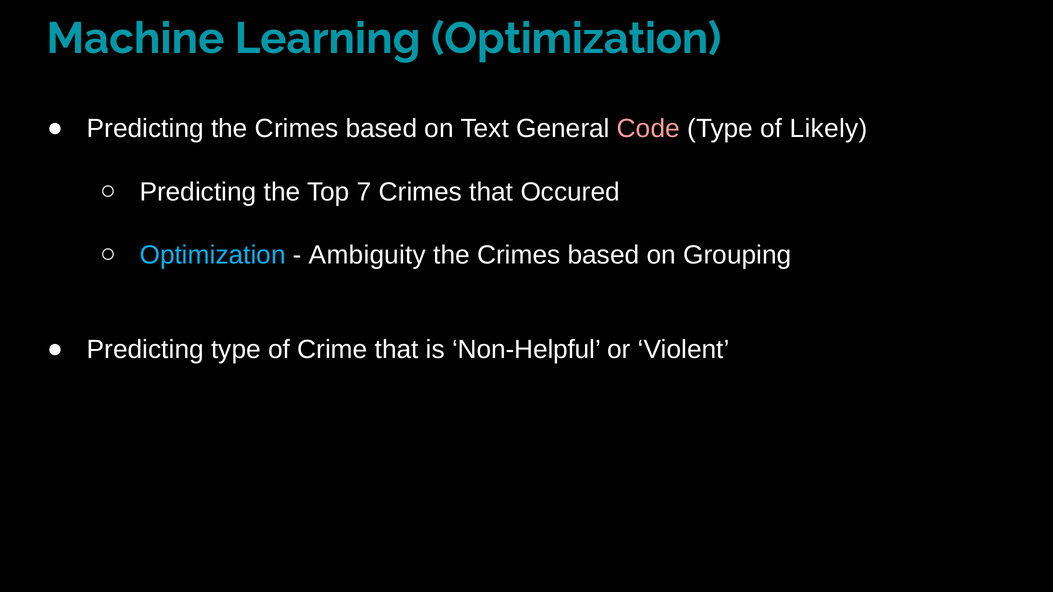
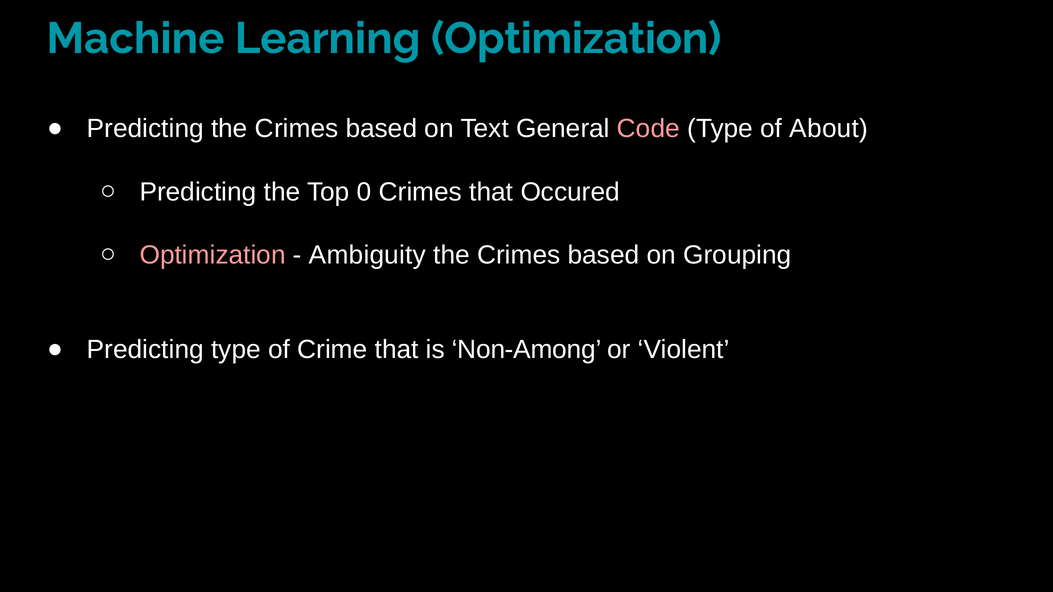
Likely: Likely -> About (829, 129)
7: 7 -> 0 (364, 192)
Optimization colour: light blue -> pink (213, 255)
Non-Helpful: Non-Helpful -> Non-Among (527, 350)
